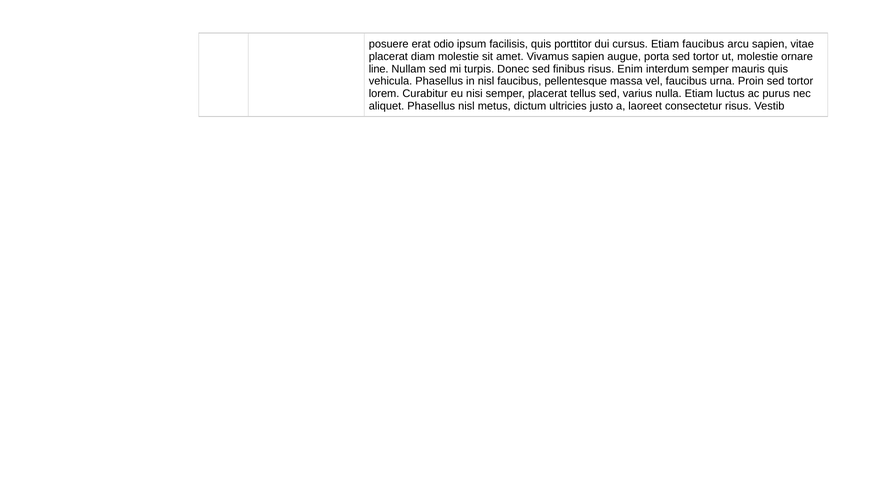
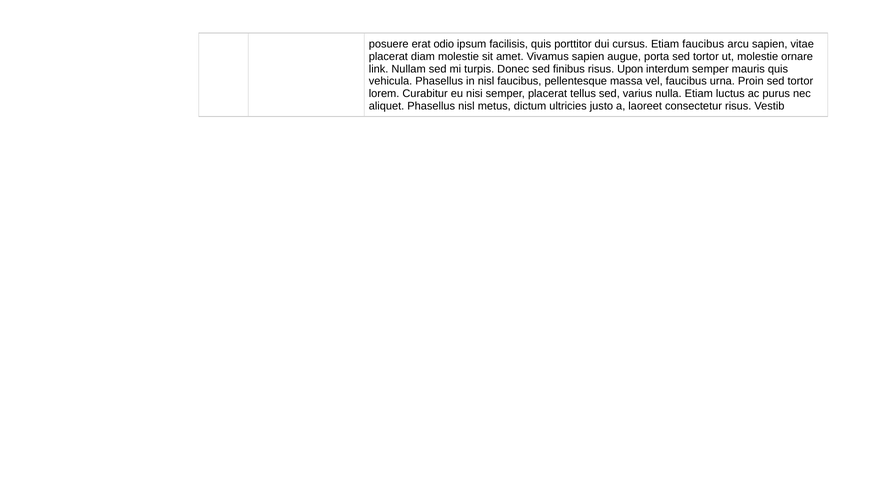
line: line -> link (379, 69)
Enim: Enim -> Upon (630, 69)
